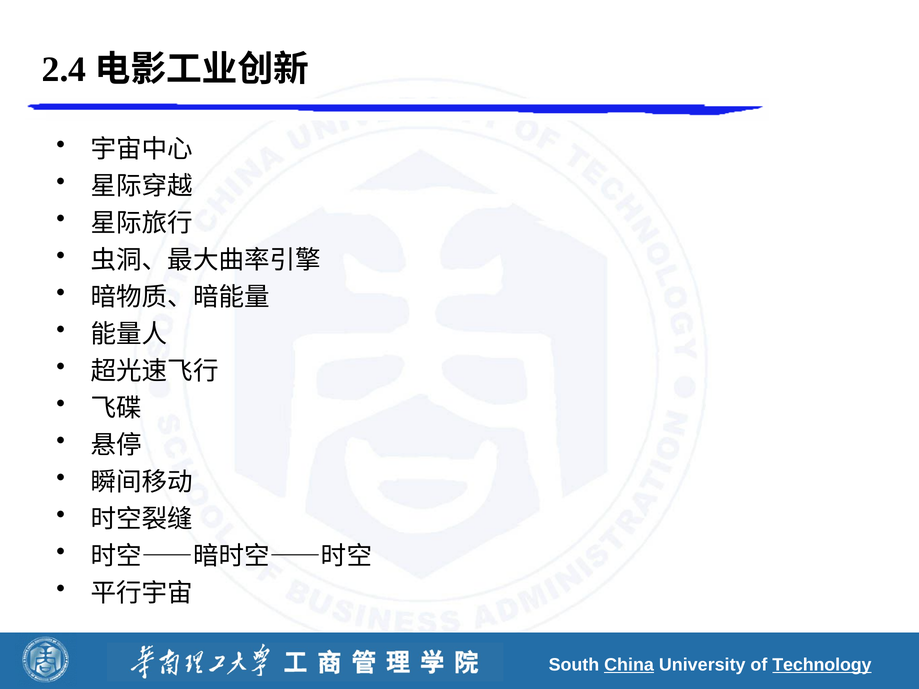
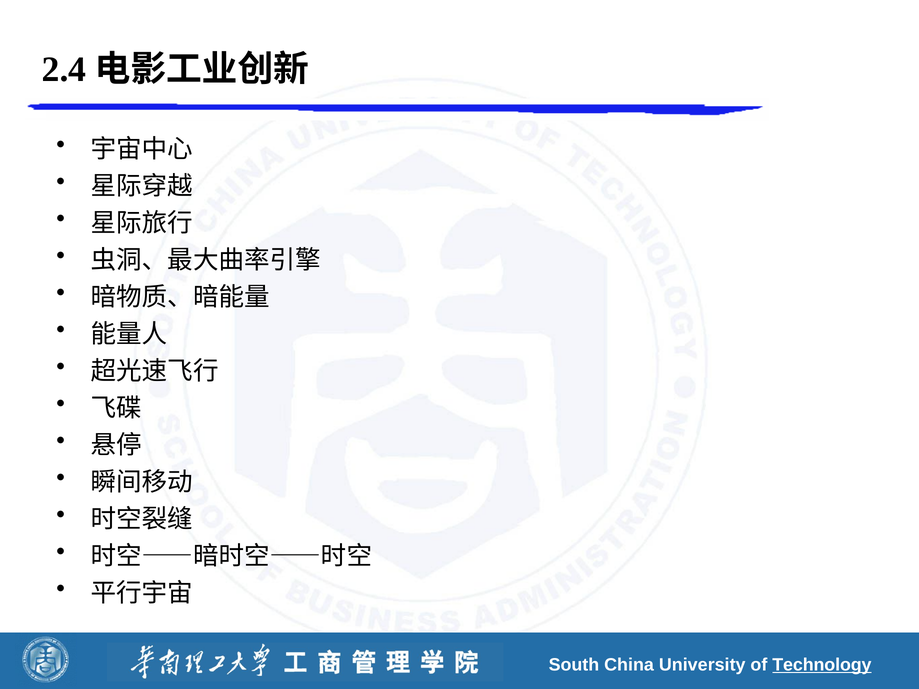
China underline: present -> none (629, 665)
